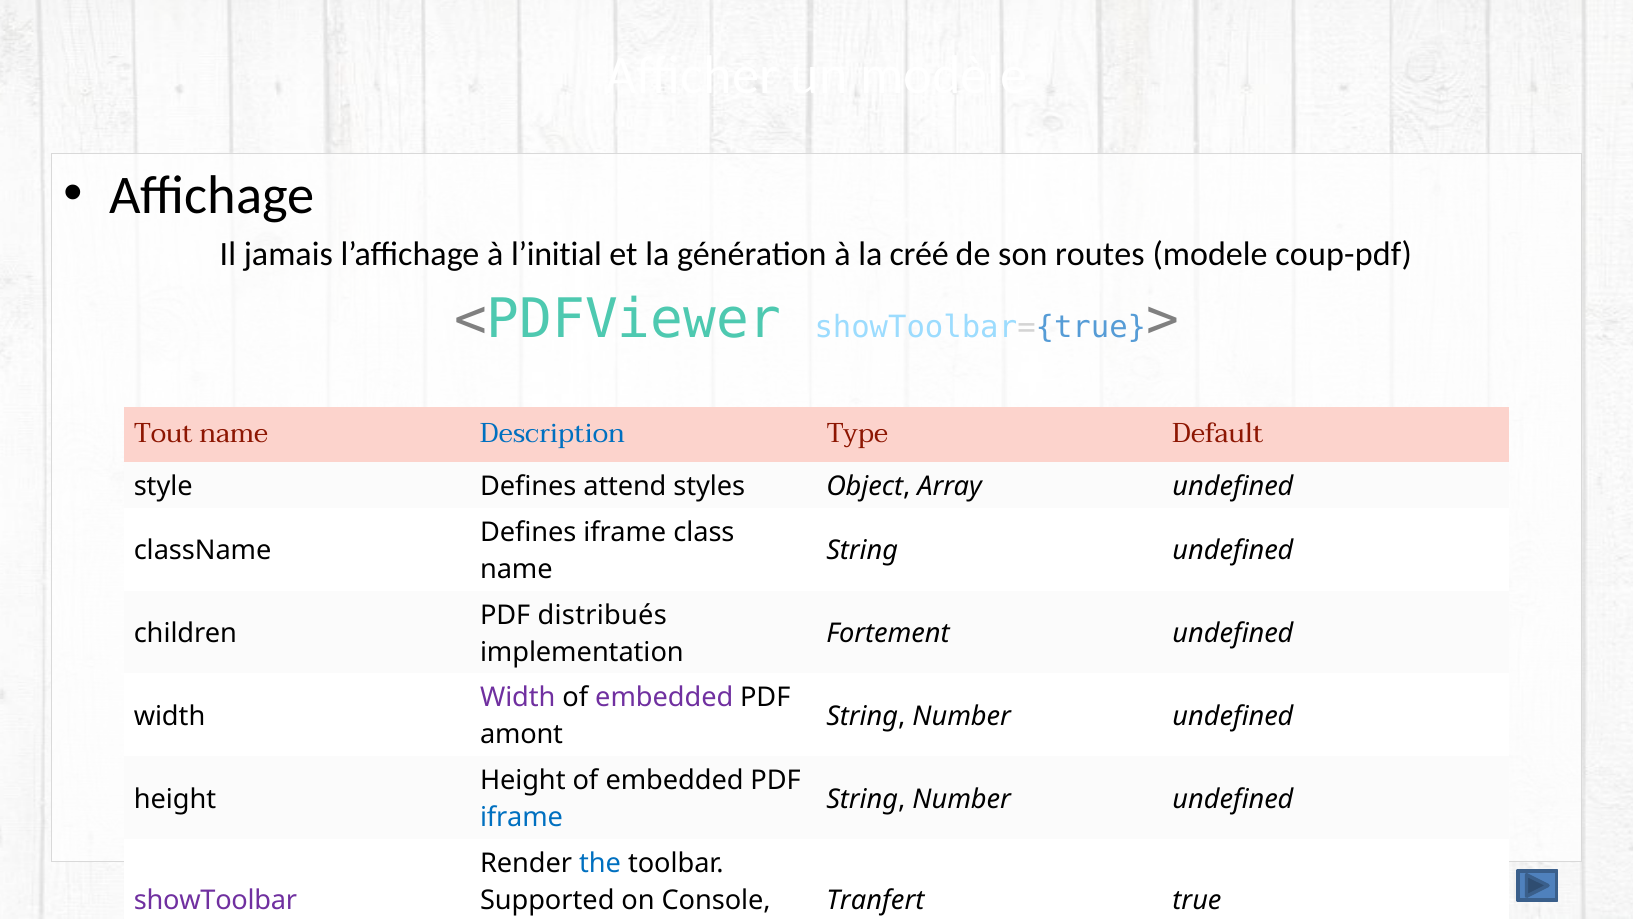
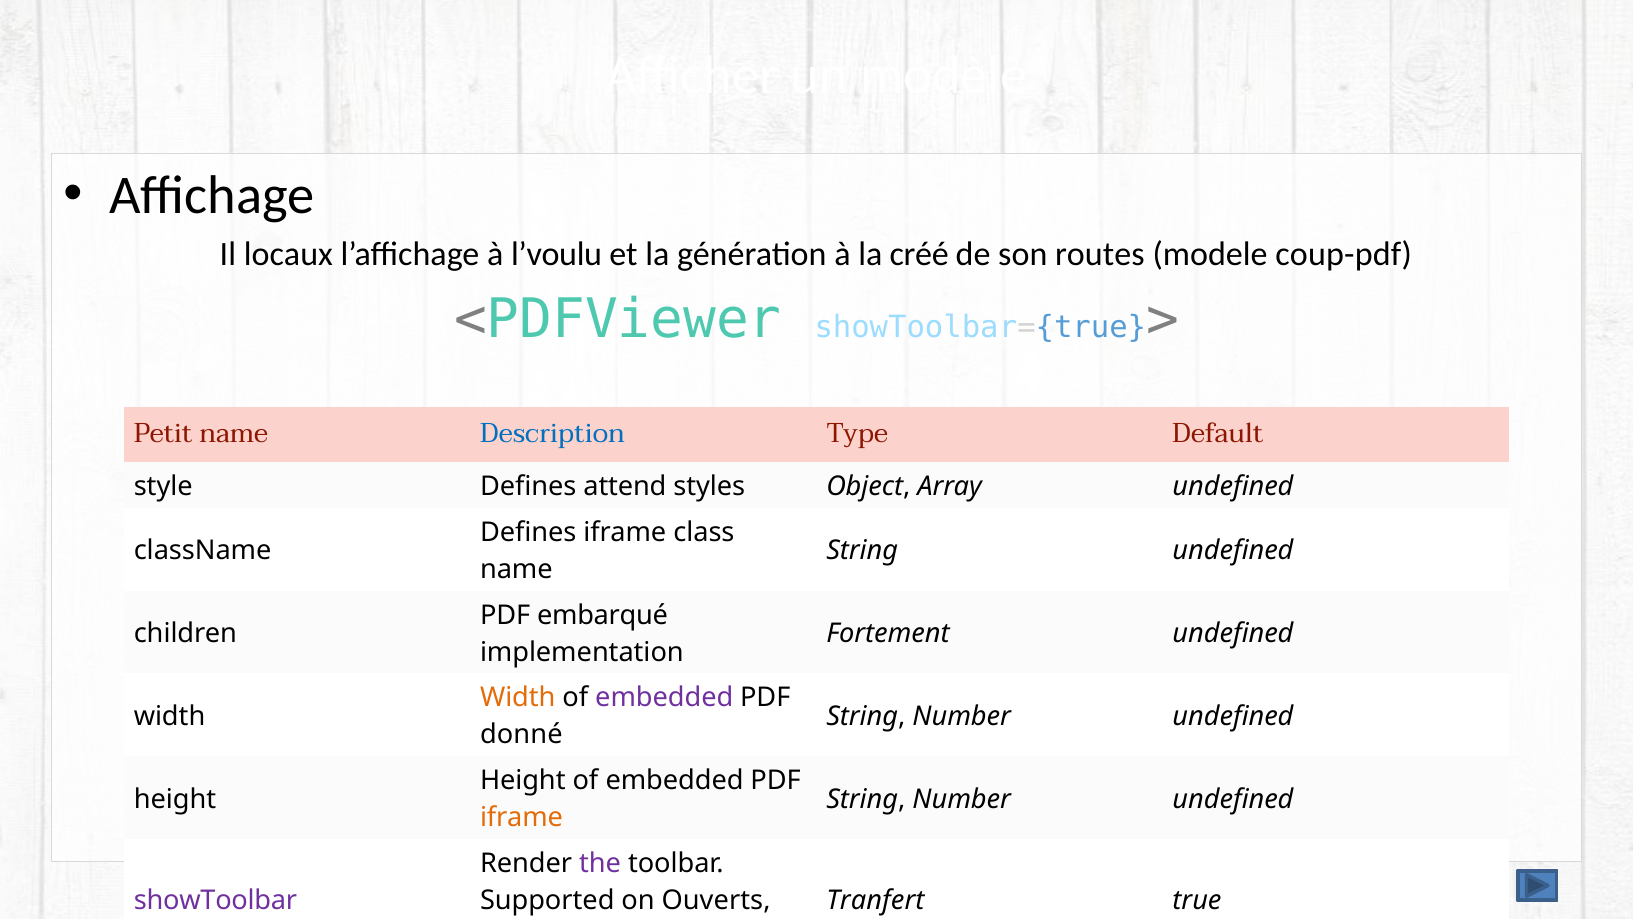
jamais: jamais -> locaux (288, 254)
l’initial: l’initial -> l’voulu (557, 254)
Tout: Tout -> Petit (163, 434)
distribués: distribués -> embarqué (603, 615)
Width colour: purple -> orange (518, 698)
amont: amont -> donné (521, 735)
iframe colour: blue -> orange (522, 817)
the colour: blue -> purple (600, 863)
Console: Console -> Ouverts (716, 900)
